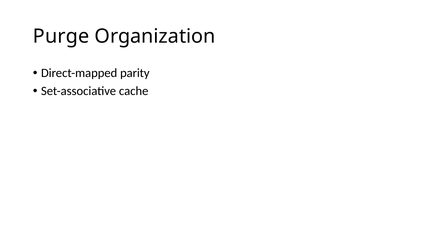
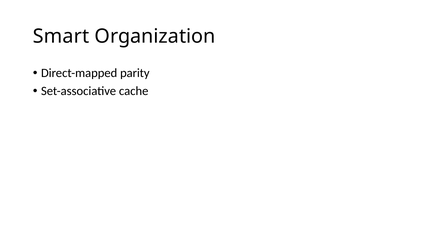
Purge: Purge -> Smart (61, 36)
